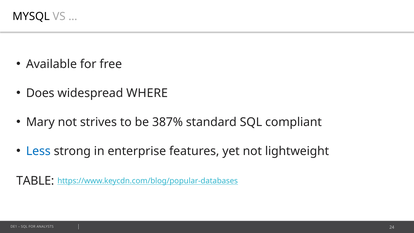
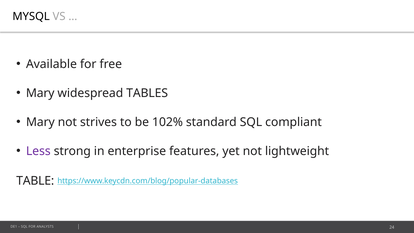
Does: Does -> Mary (40, 93)
WHERE: WHERE -> TABLES (147, 93)
387%: 387% -> 102% (168, 122)
Less colour: blue -> purple (38, 151)
